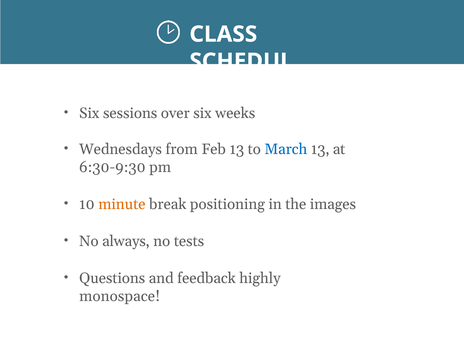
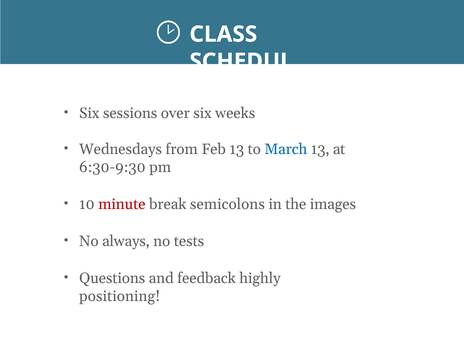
minute colour: orange -> red (122, 204)
positioning: positioning -> semicolons (227, 204)
monospace: monospace -> positioning (120, 296)
